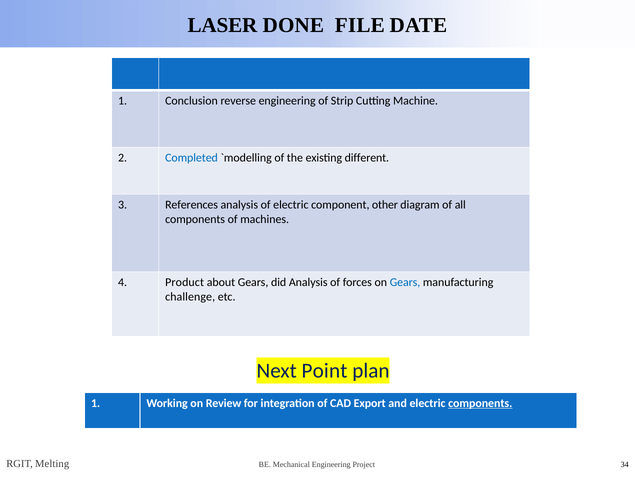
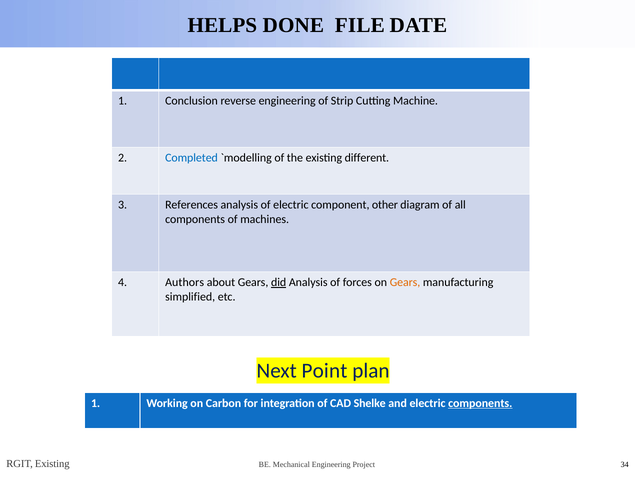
LASER: LASER -> HELPS (222, 25)
Product: Product -> Authors (185, 282)
did underline: none -> present (279, 282)
Gears colour: blue -> orange (405, 282)
challenge: challenge -> simplified (190, 296)
Review: Review -> Carbon (223, 403)
Export: Export -> Shelke (370, 403)
RGIT Melting: Melting -> Existing (52, 463)
